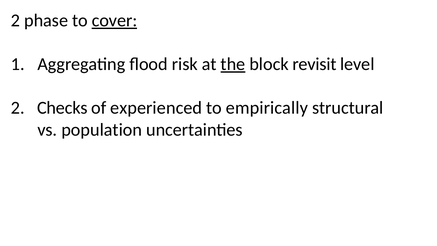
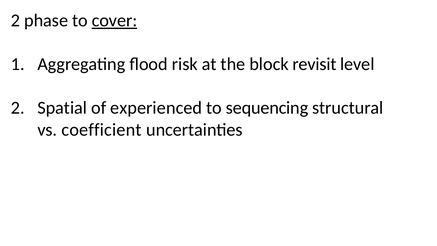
the underline: present -> none (233, 64)
Checks: Checks -> Spatial (62, 108)
empirically: empirically -> sequencing (267, 108)
population: population -> coefficient (102, 130)
